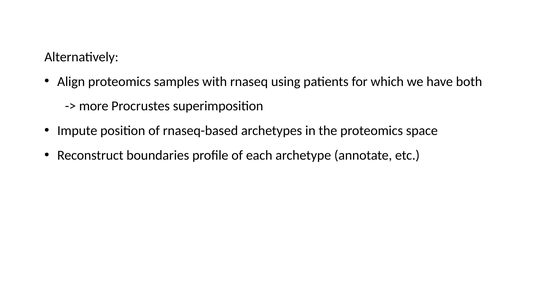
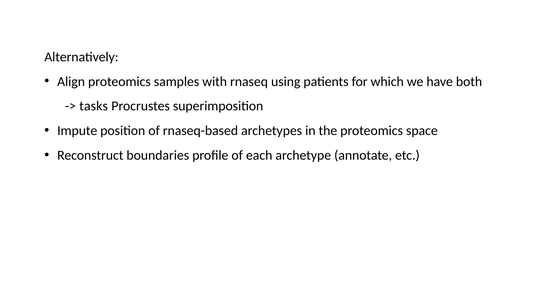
more: more -> tasks (94, 106)
